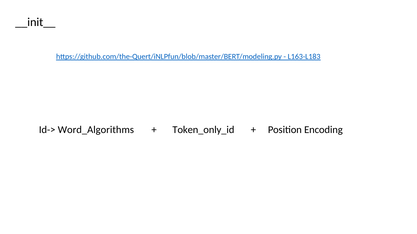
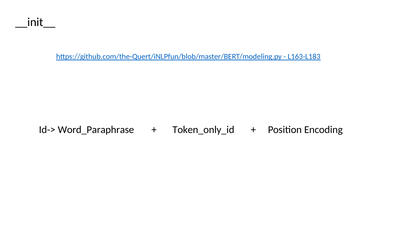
Word_Algorithms: Word_Algorithms -> Word_Paraphrase (96, 130)
